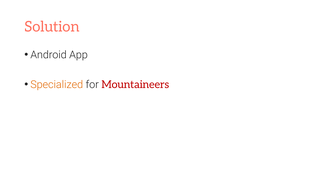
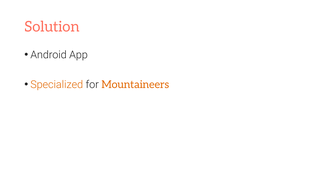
Mountaineers colour: red -> orange (135, 85)
